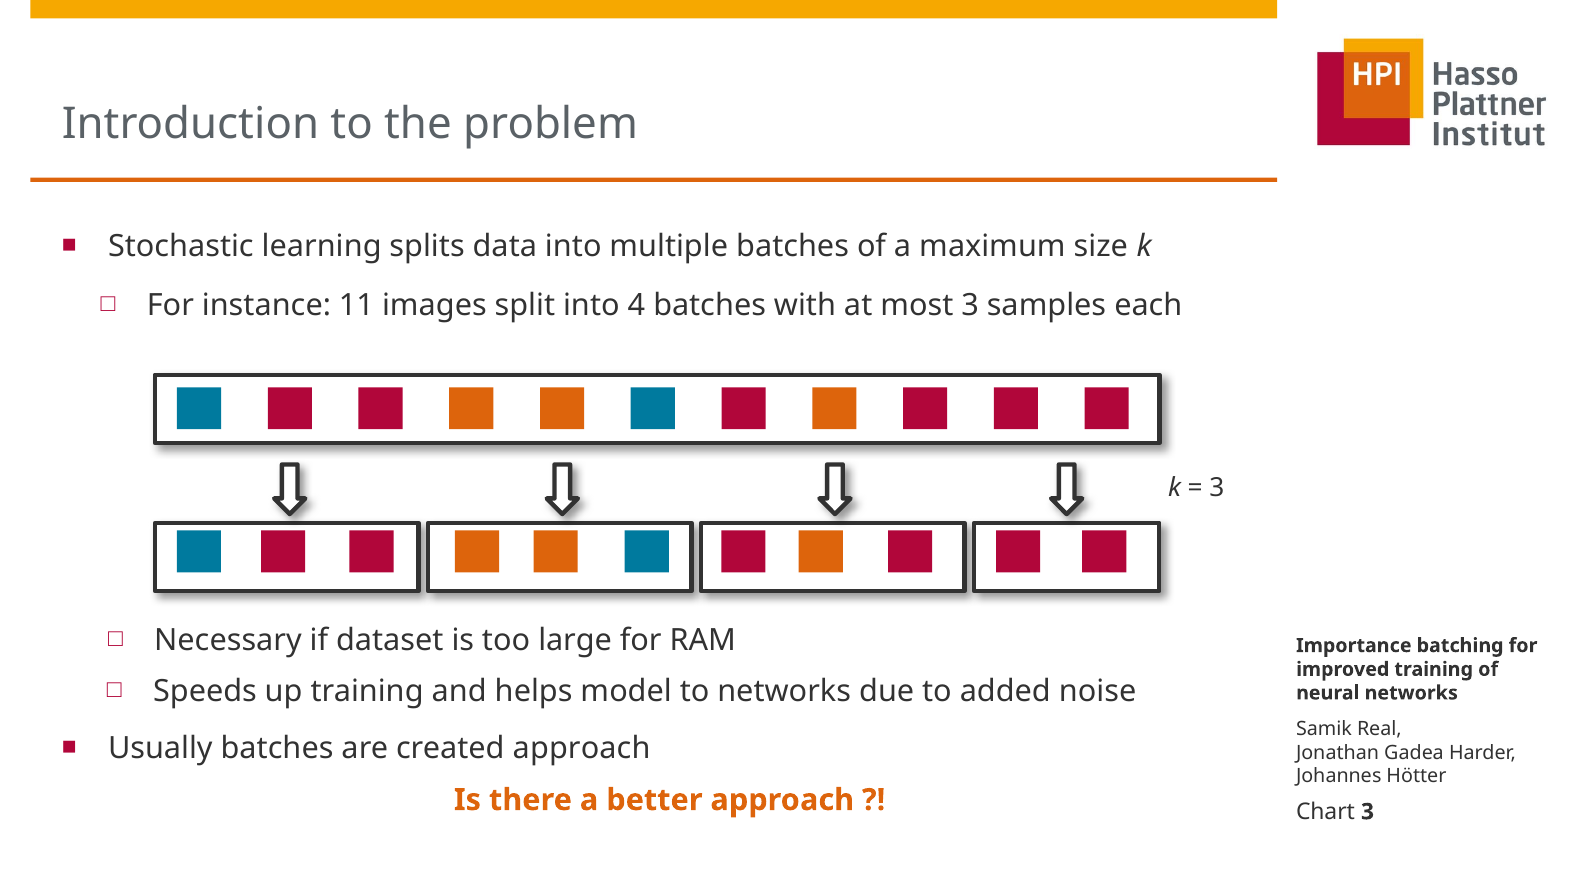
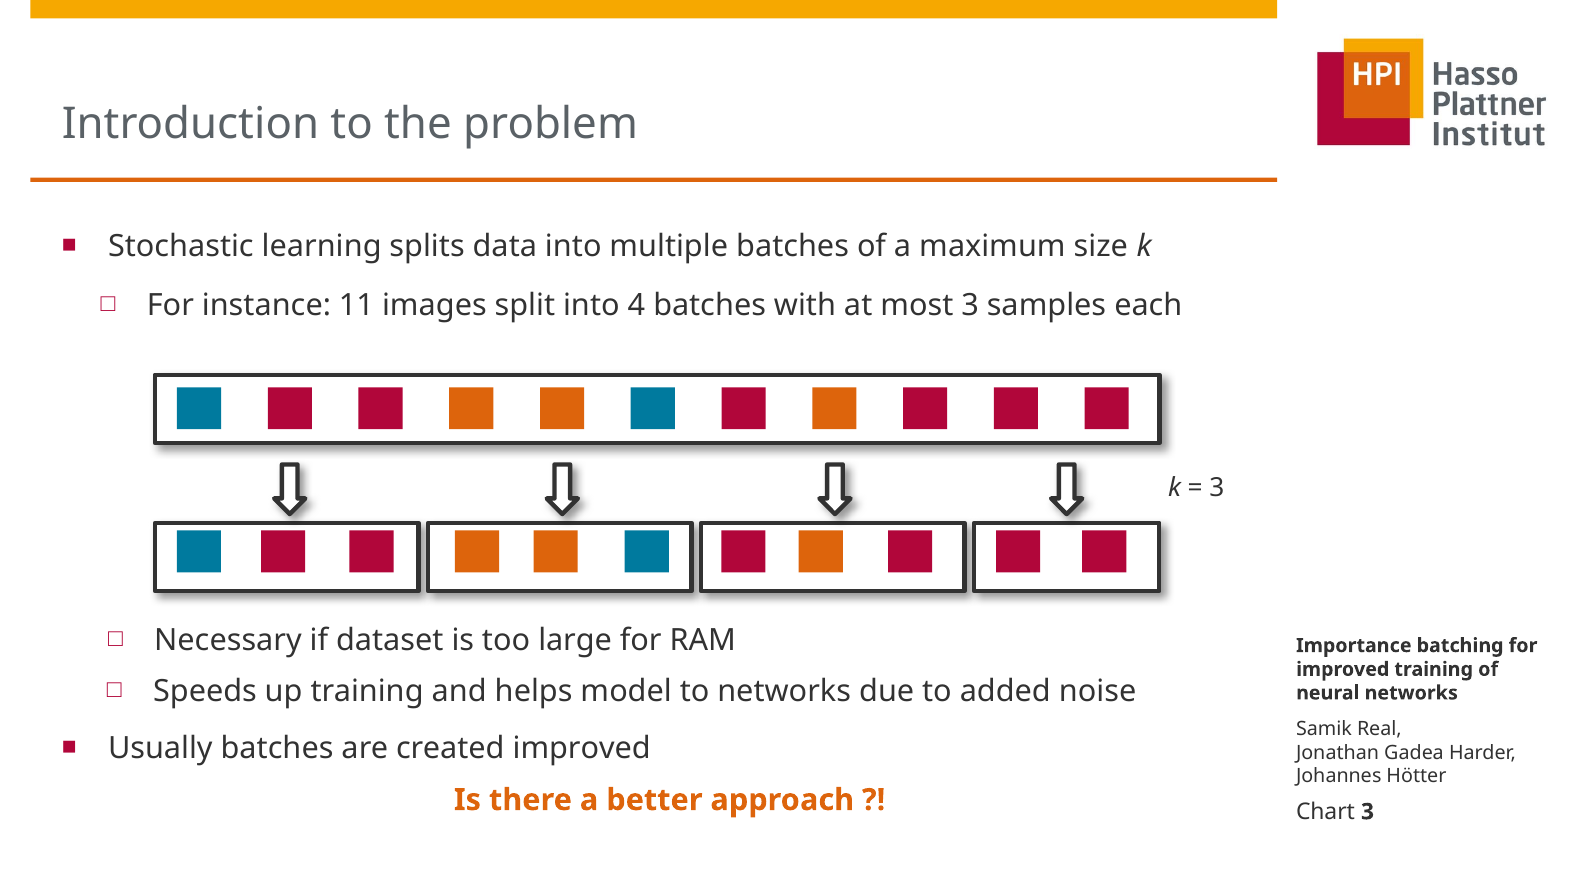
created approach: approach -> improved (582, 749)
